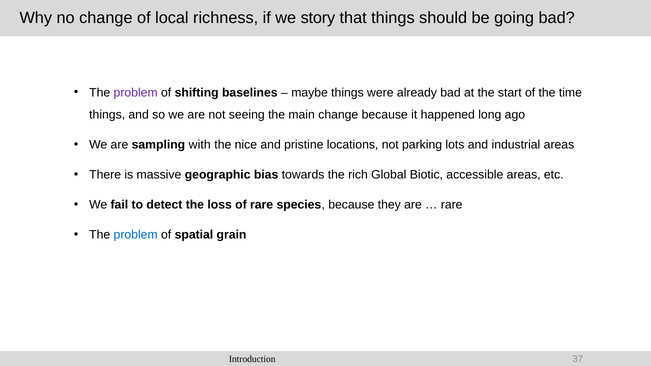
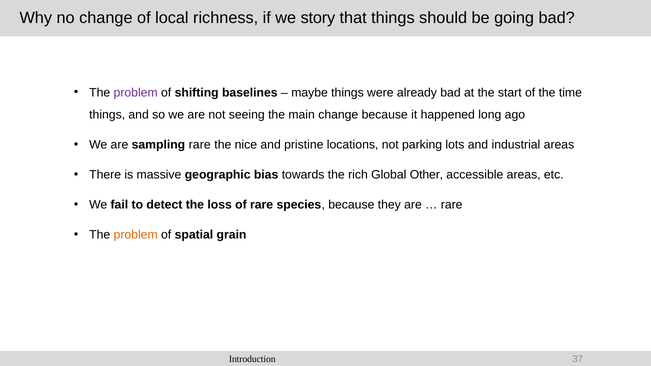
sampling with: with -> rare (200, 145)
Biotic: Biotic -> Other (426, 175)
problem colour: blue -> orange (136, 235)
